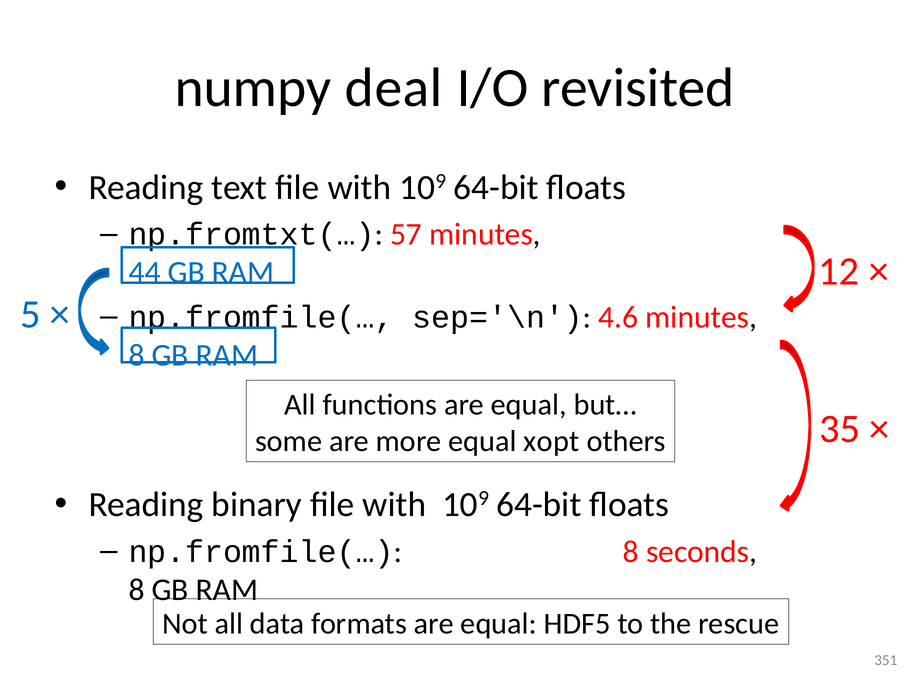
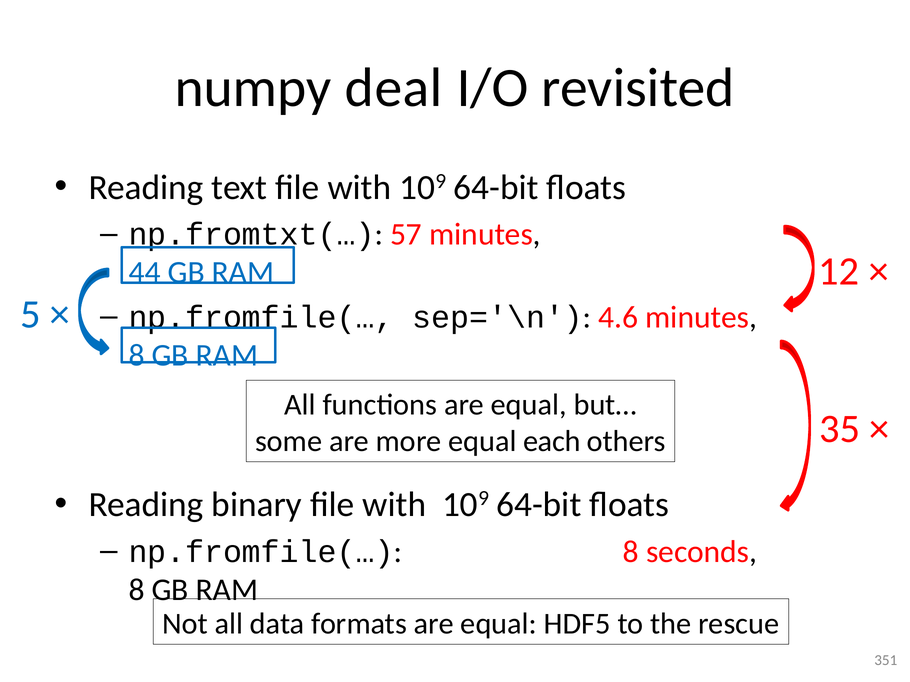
xopt: xopt -> each (552, 442)
